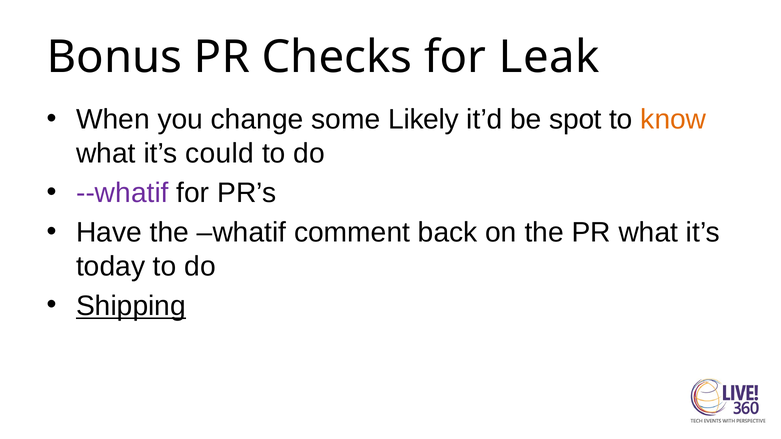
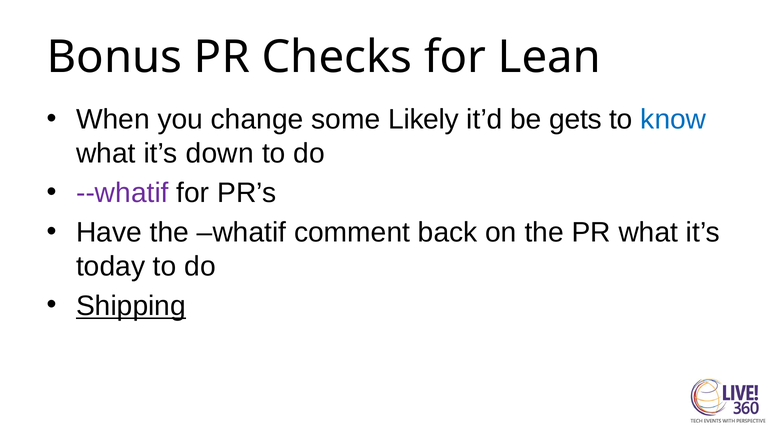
Leak: Leak -> Lean (549, 57)
spot: spot -> gets (576, 119)
know colour: orange -> blue (673, 119)
could: could -> down (220, 153)
